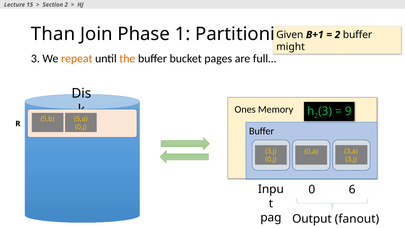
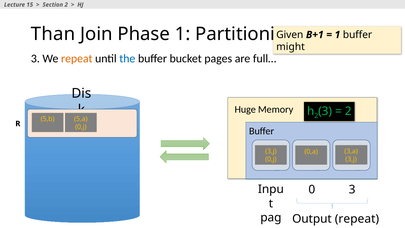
2: 2 -> 1 (337, 35)
the colour: orange -> blue (127, 58)
Ones: Ones -> Huge (245, 109)
9: 9 -> 2 (348, 111)
0 6: 6 -> 3 (352, 190)
Output fanout: fanout -> repeat (357, 219)
